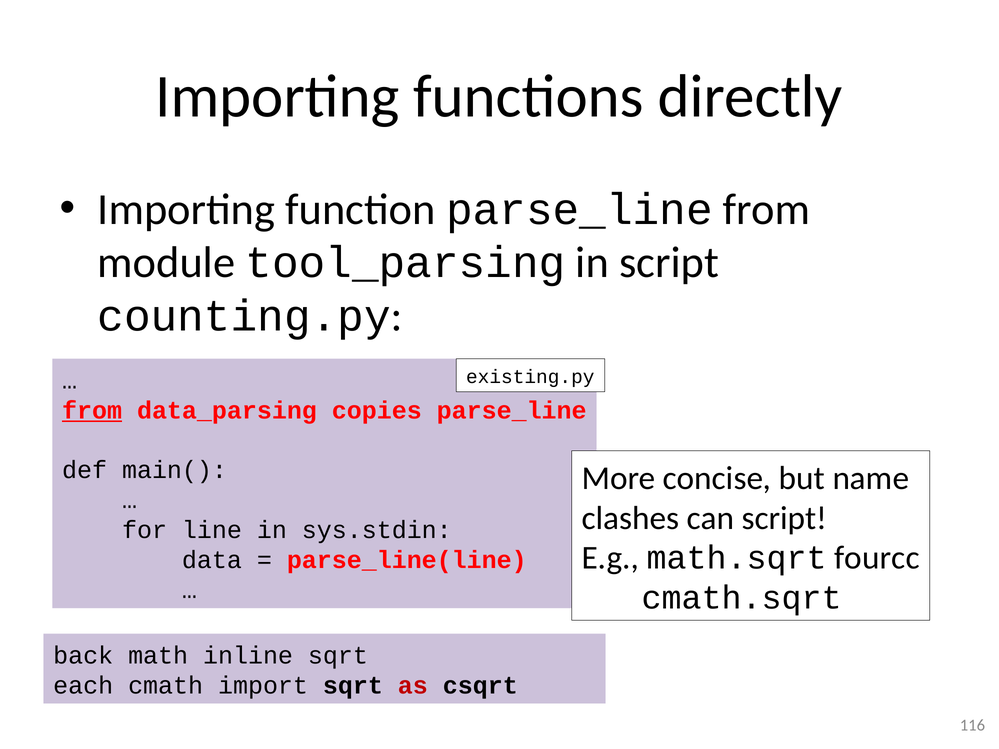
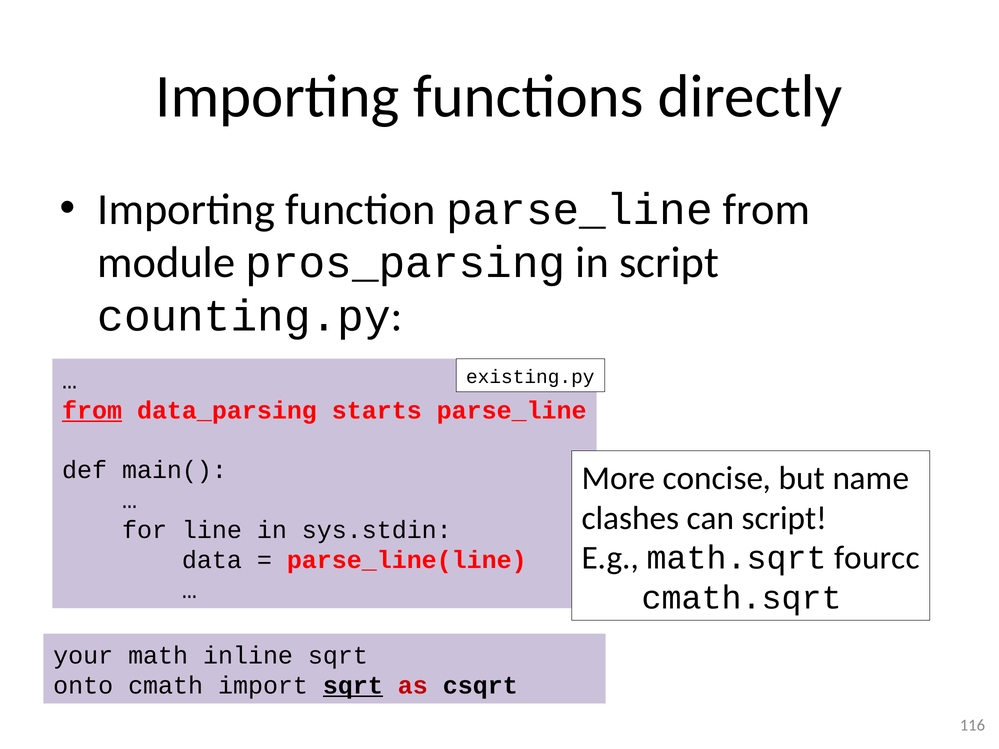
tool_parsing: tool_parsing -> pros_parsing (405, 263)
copies: copies -> starts (377, 410)
back: back -> your (83, 656)
each: each -> onto (83, 686)
sqrt underline: none -> present (353, 686)
